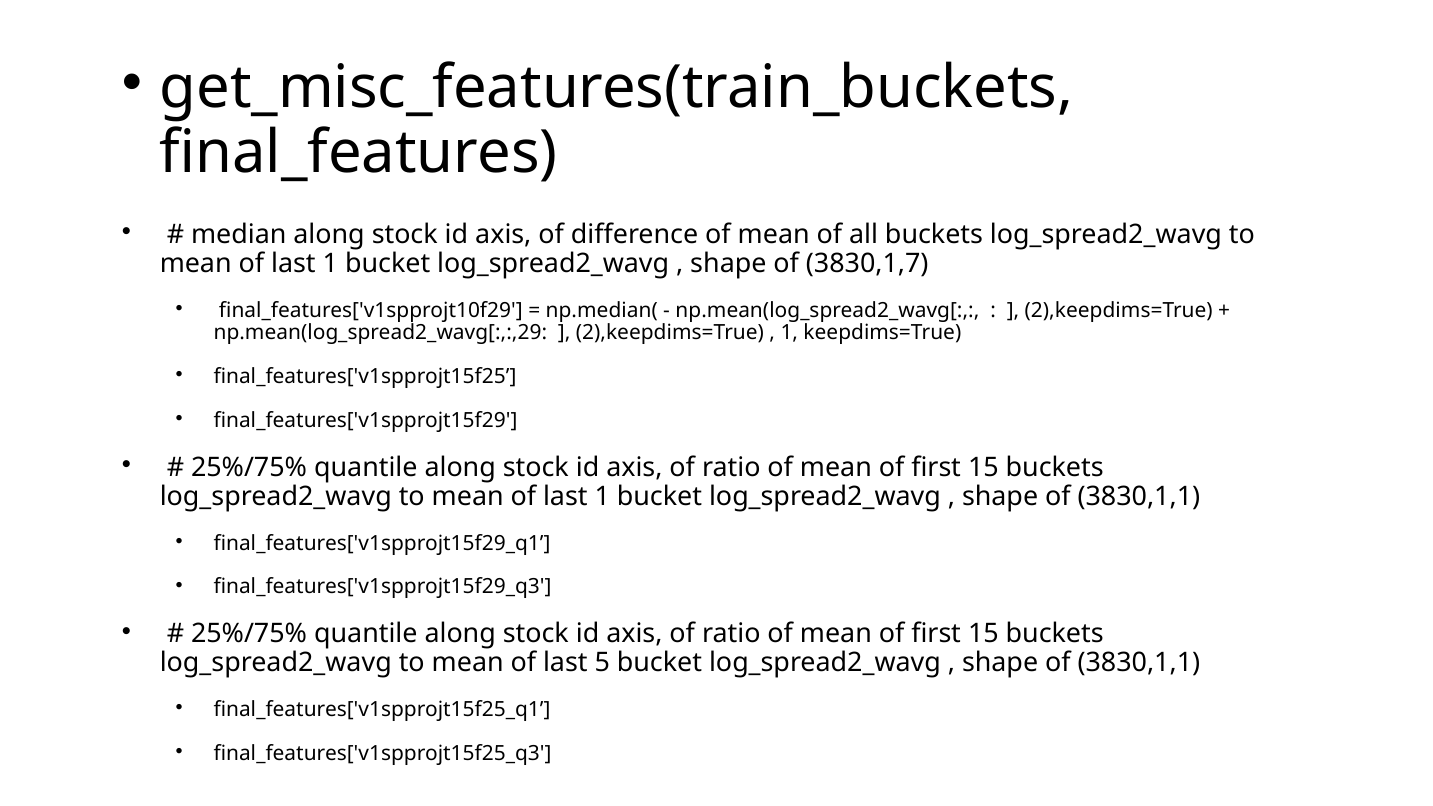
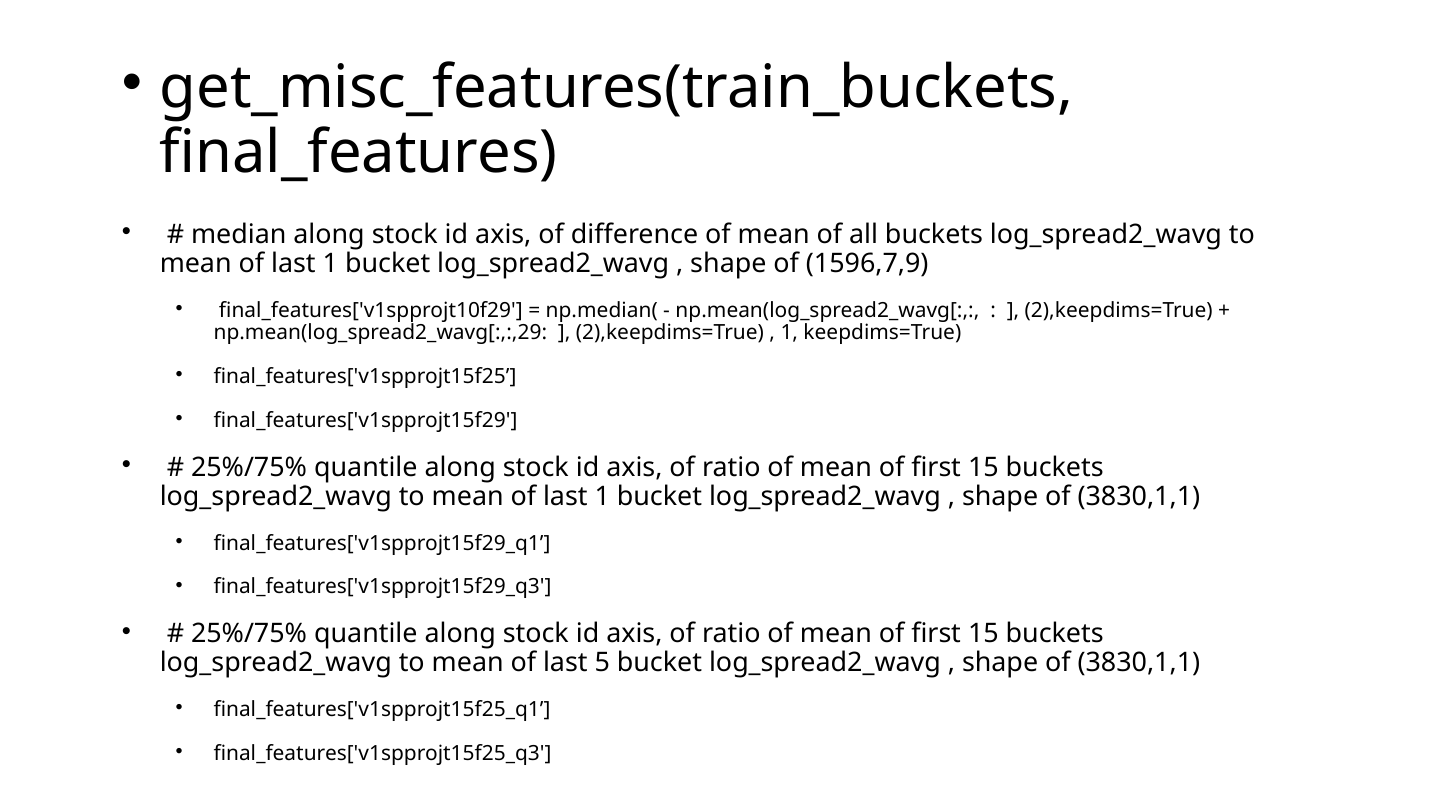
3830,1,7: 3830,1,7 -> 1596,7,9 (867, 263)
